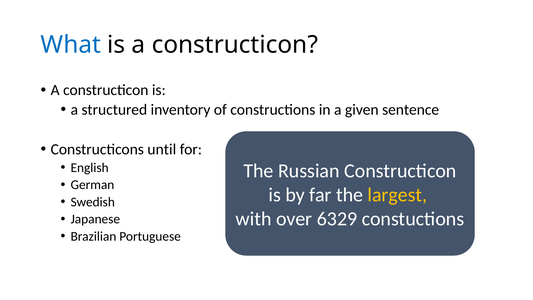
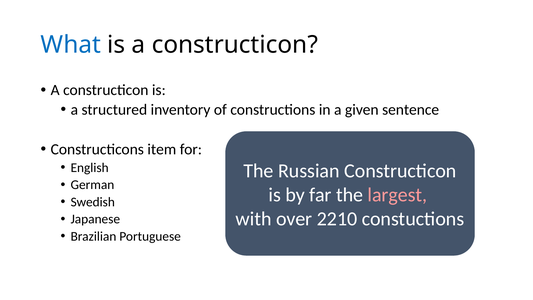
until: until -> item (162, 149)
largest colour: yellow -> pink (397, 195)
6329: 6329 -> 2210 (337, 219)
